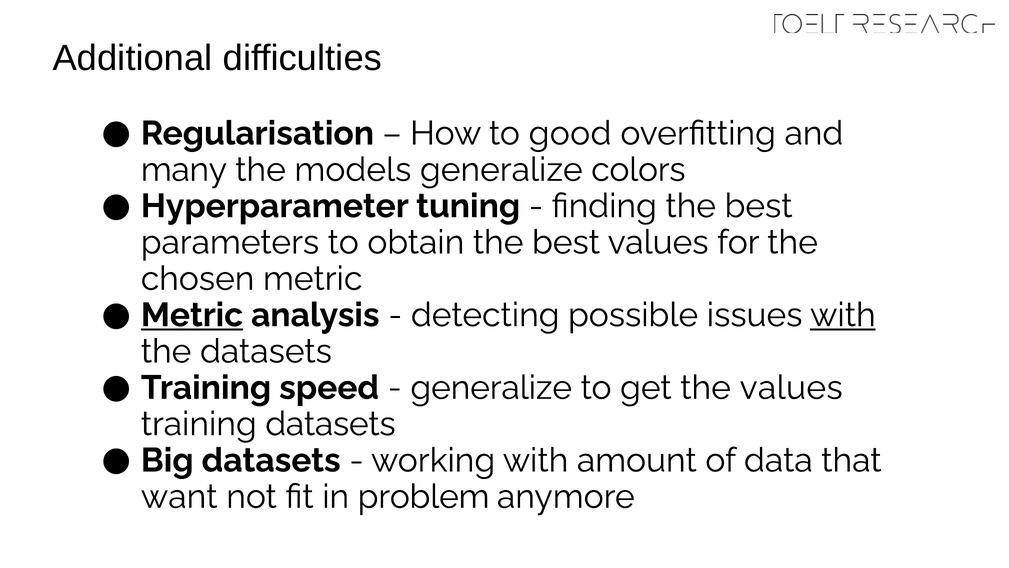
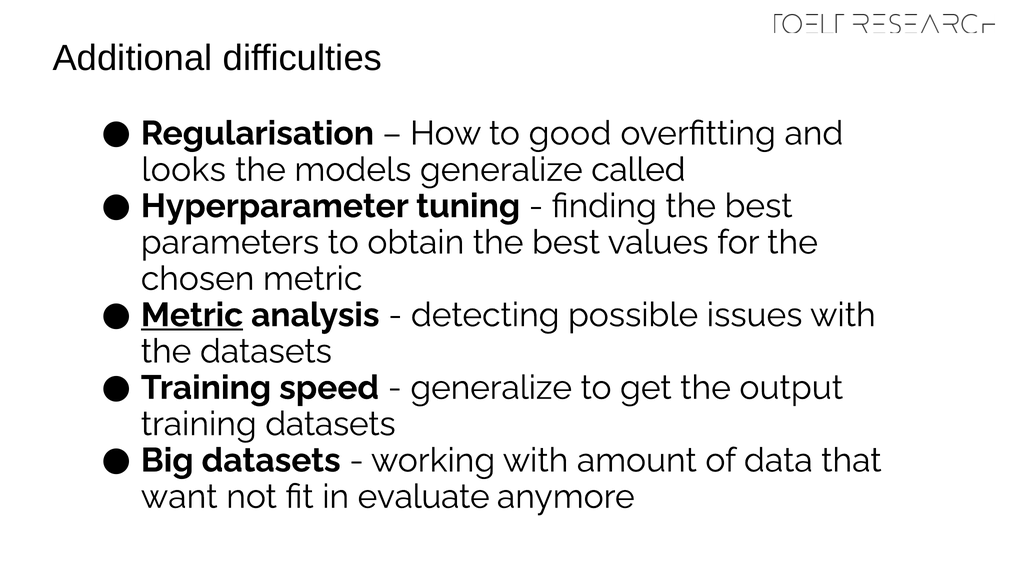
many: many -> looks (184, 170)
colors: colors -> called (638, 170)
with underline: present -> none (843, 315)
the values: values -> output (791, 387)
problem: problem -> evaluate (424, 496)
